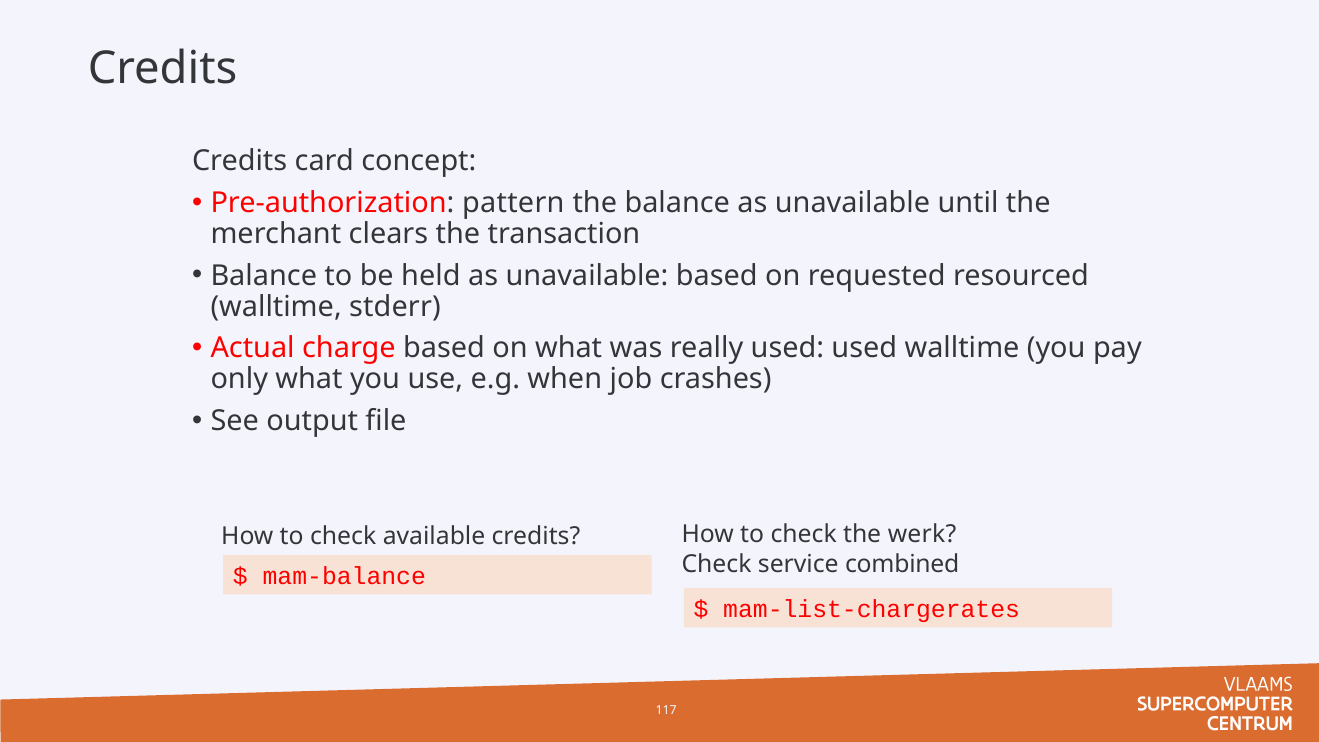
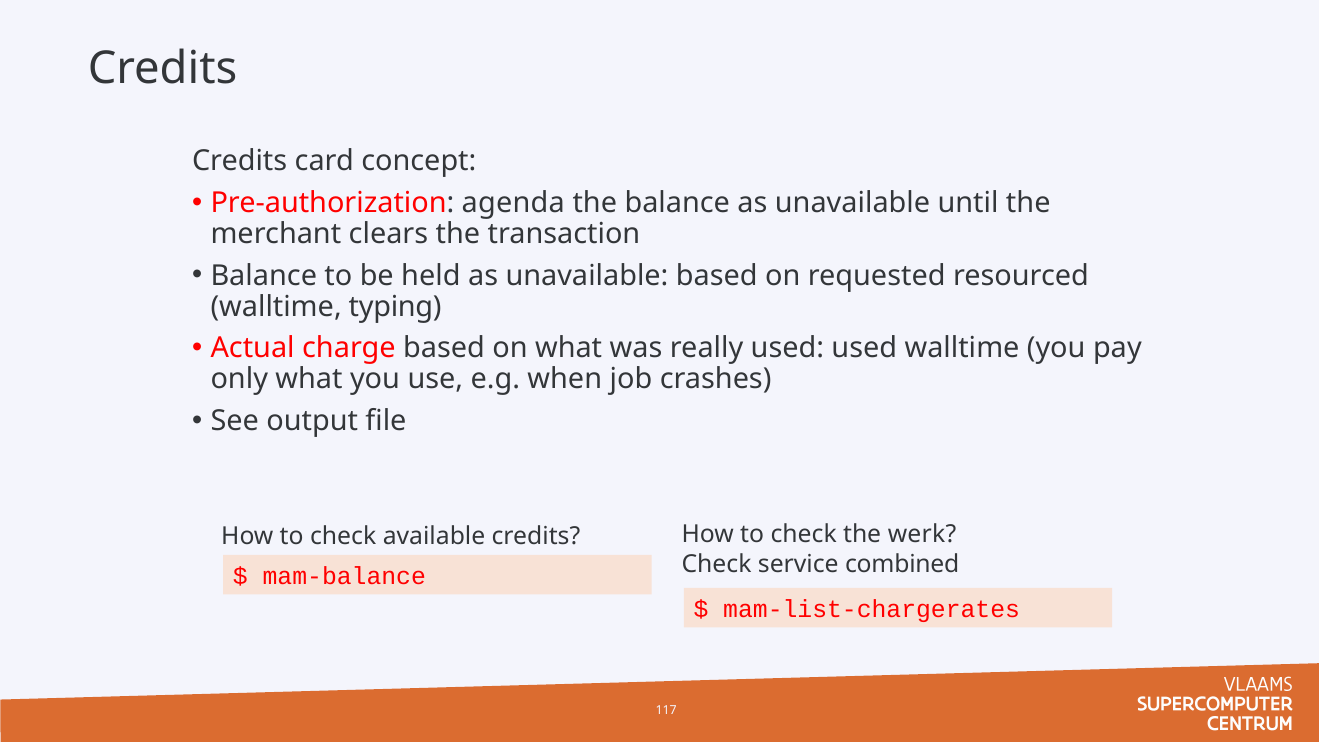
pattern: pattern -> agenda (513, 203)
stderr: stderr -> typing (395, 307)
